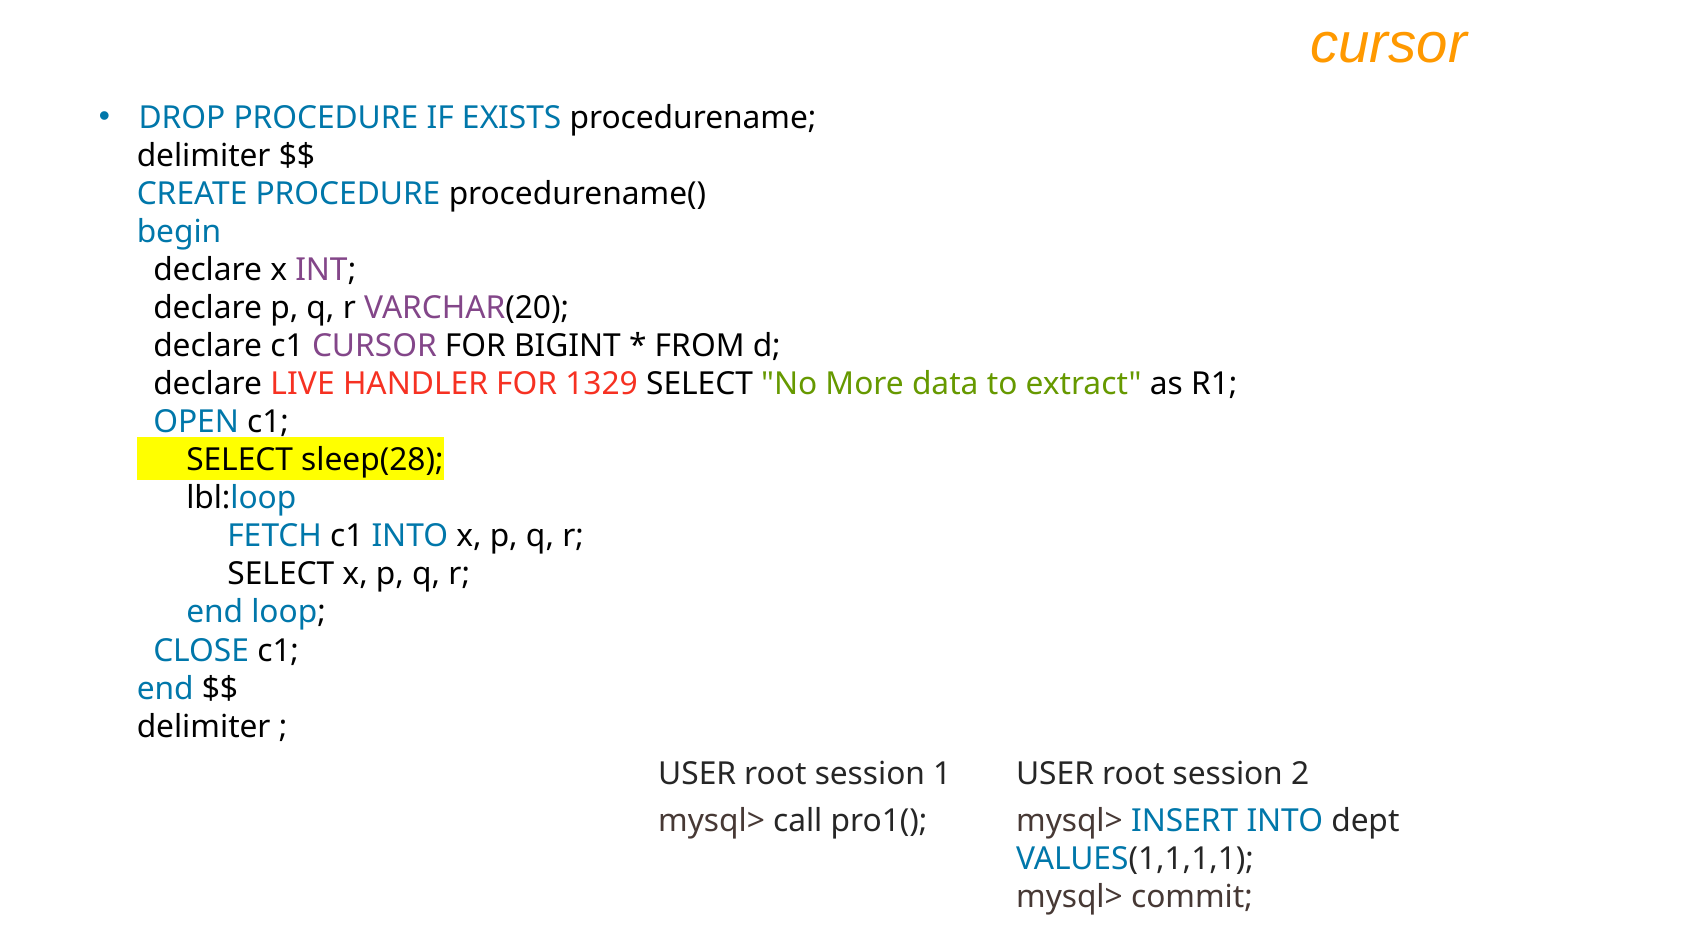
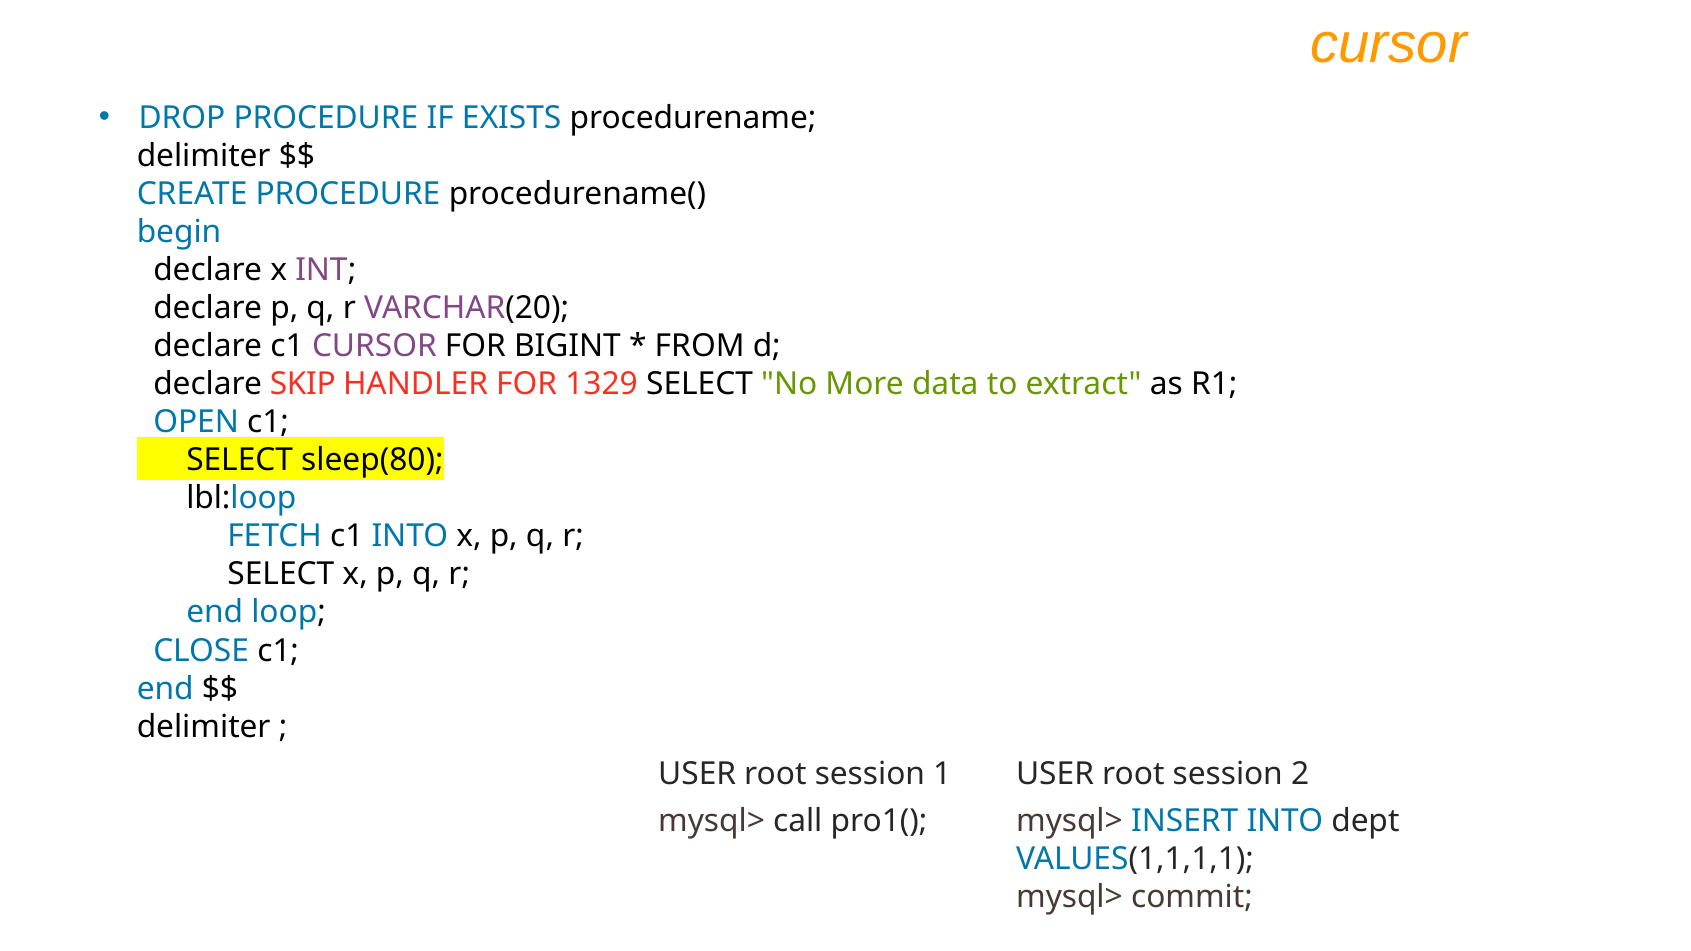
LIVE: LIVE -> SKIP (303, 384)
sleep(28: sleep(28 -> sleep(80 (372, 460)
